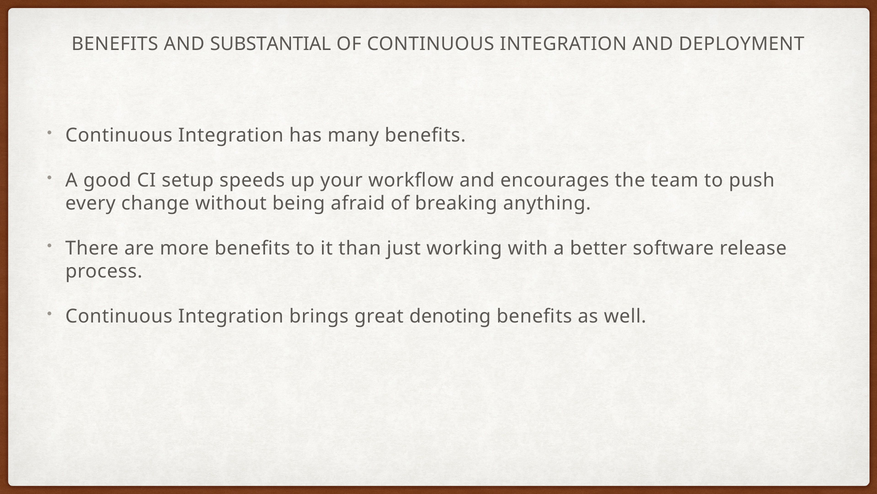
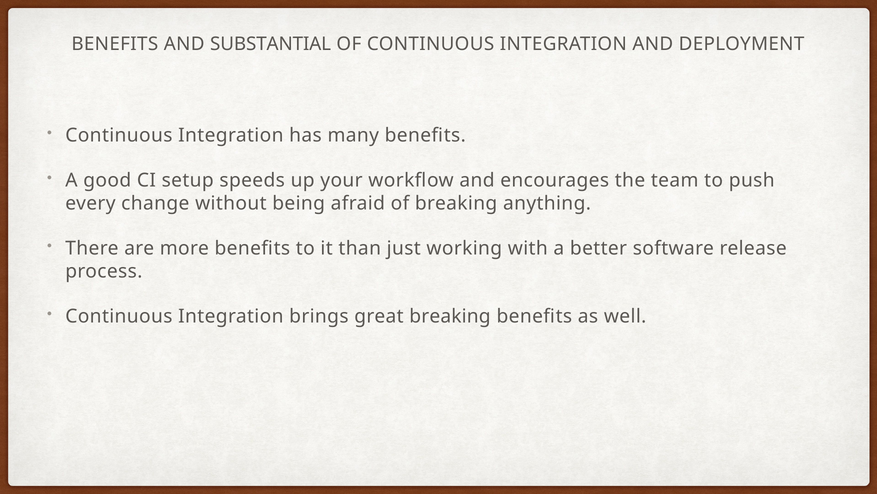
great denoting: denoting -> breaking (450, 316)
